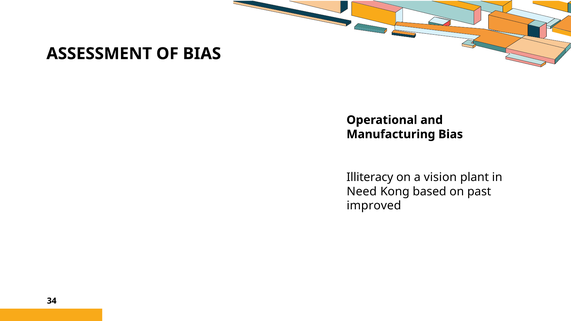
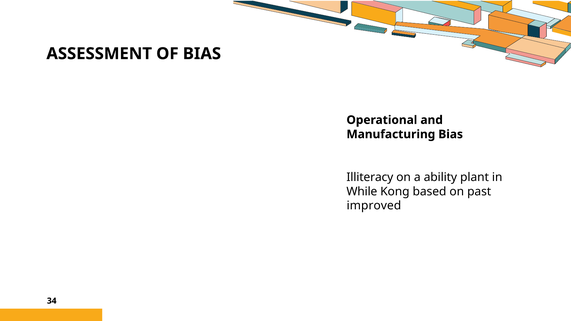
vision: vision -> ability (440, 177)
Need: Need -> While (362, 192)
